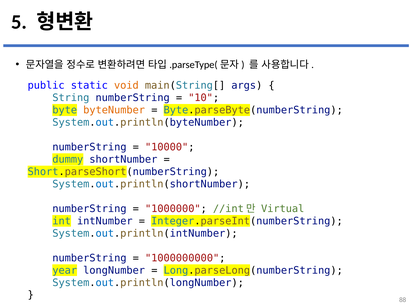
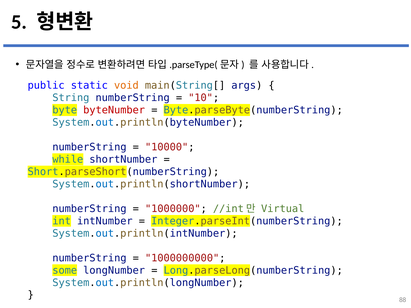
byteNumber colour: orange -> red (114, 110)
dummy: dummy -> while (68, 160)
year: year -> some (65, 271)
